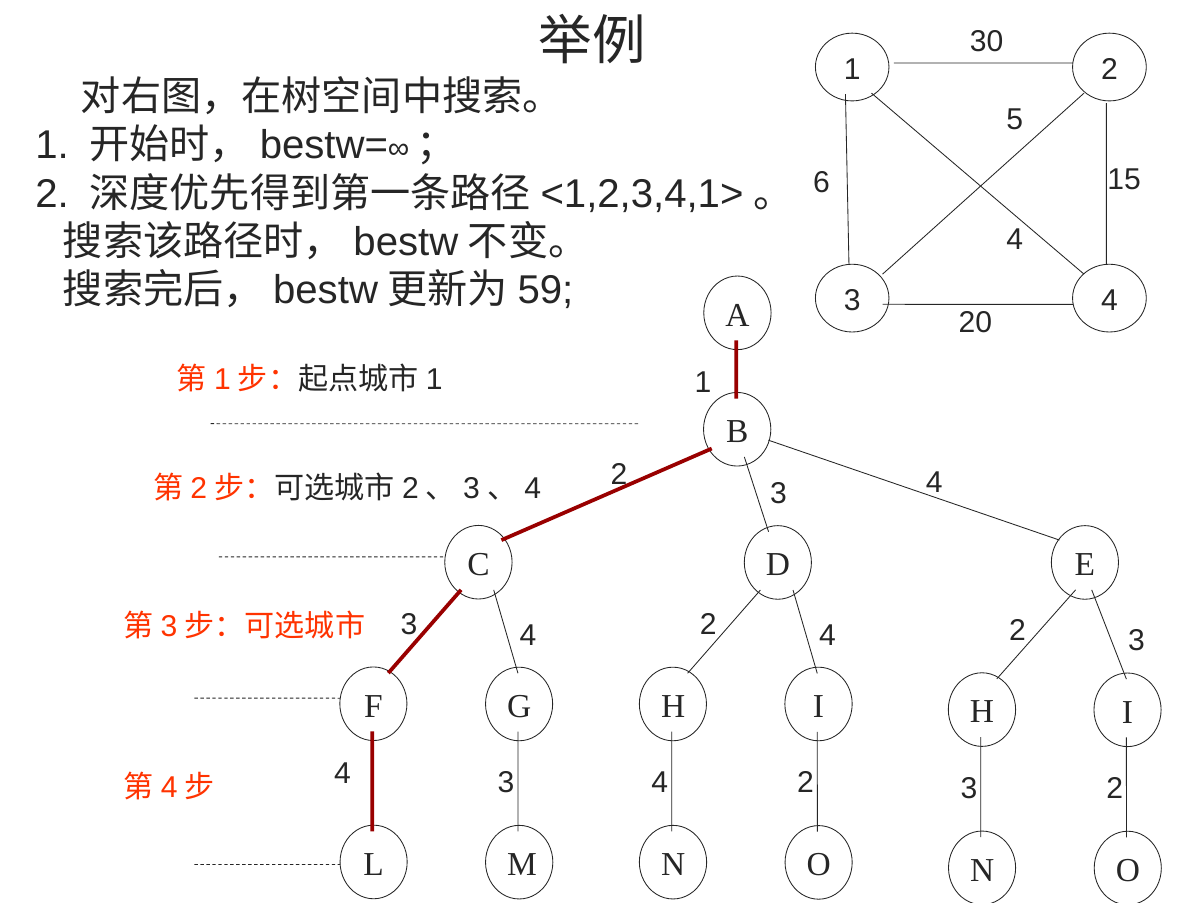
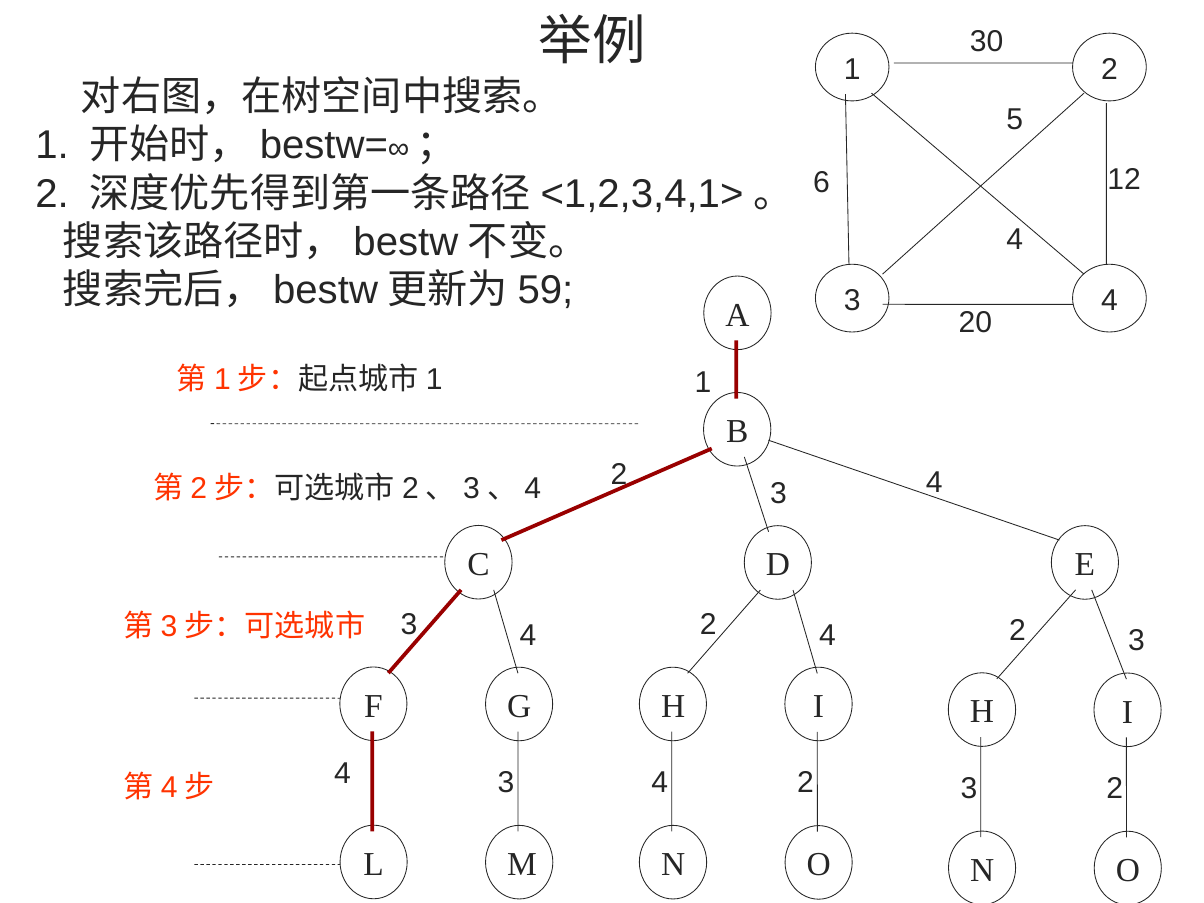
15: 15 -> 12 (1124, 179)
